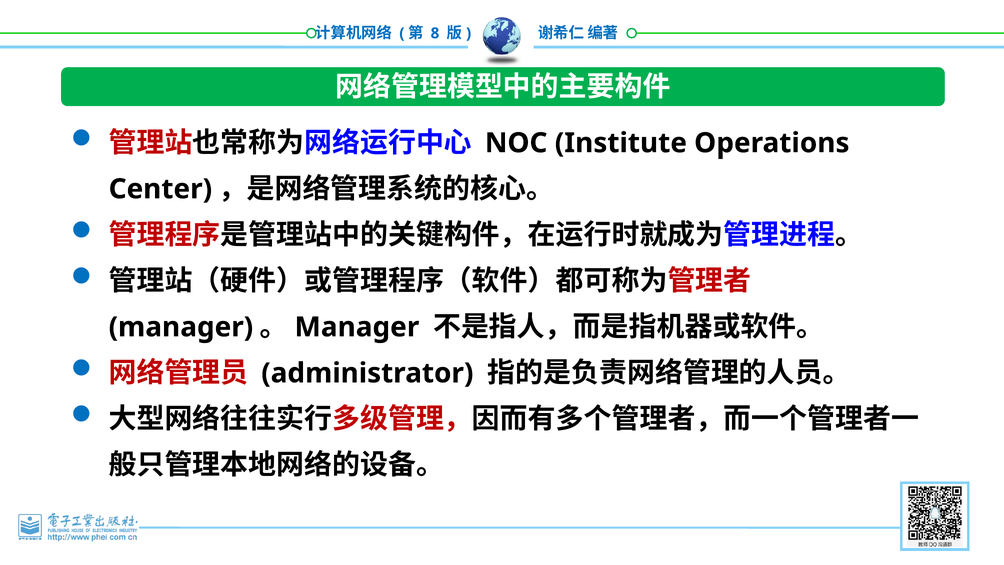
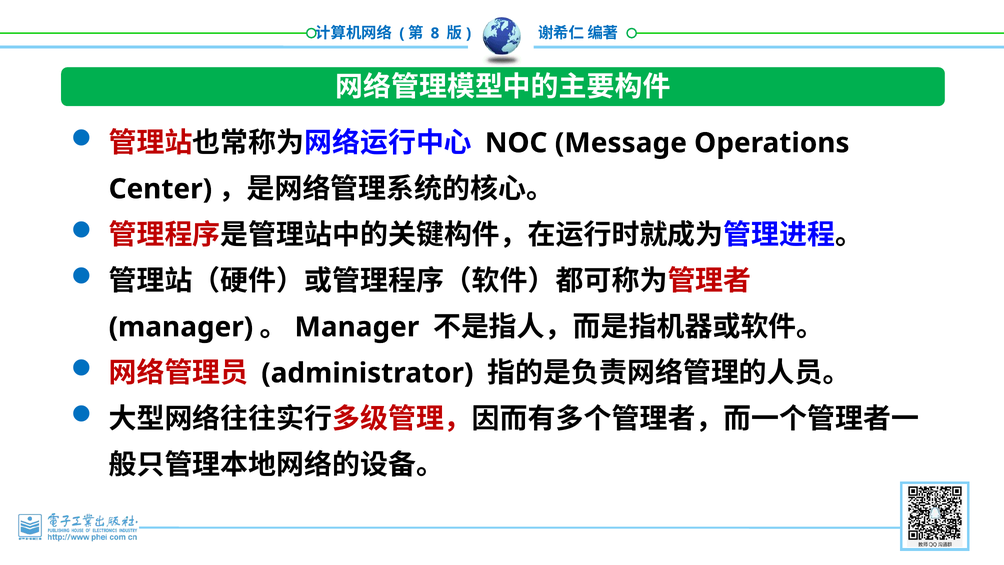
Institute: Institute -> Message (621, 143)
